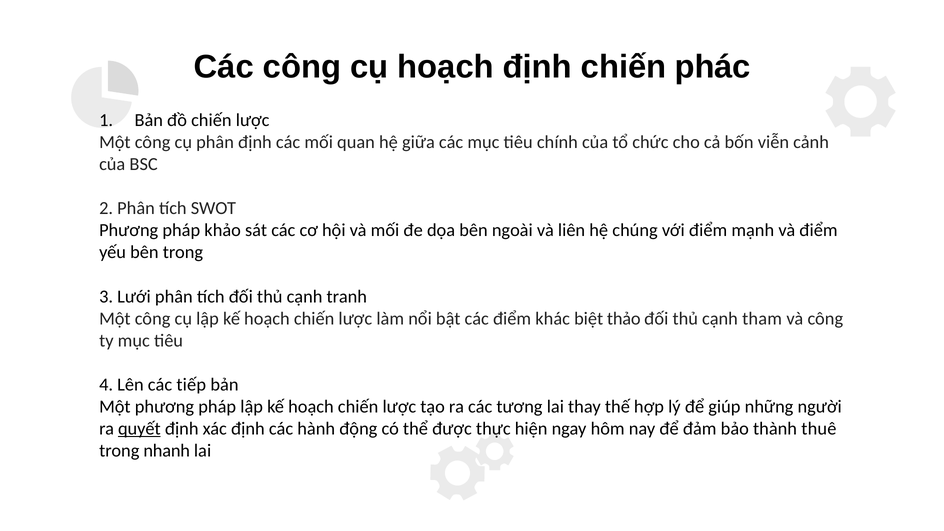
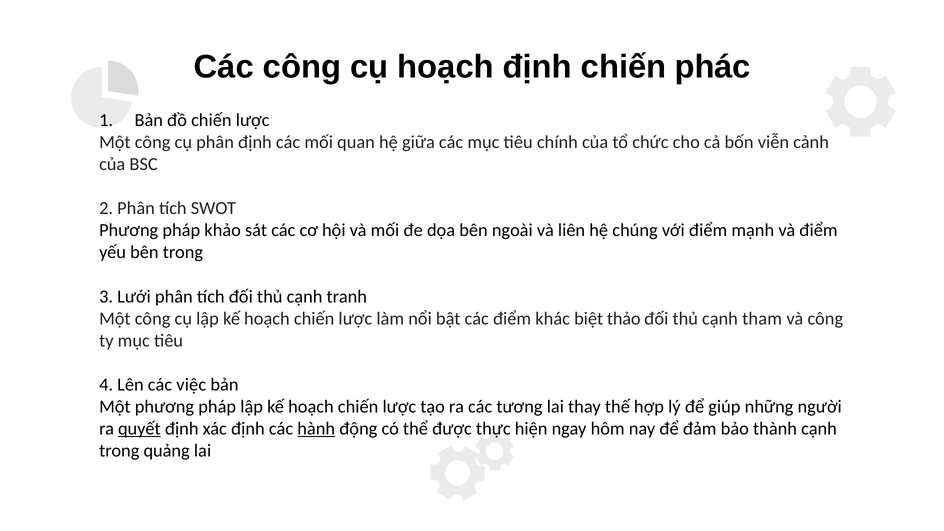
tiếp: tiếp -> việc (191, 385)
hành underline: none -> present (316, 429)
thành thuê: thuê -> cạnh (819, 429)
nhanh: nhanh -> quảng (167, 451)
